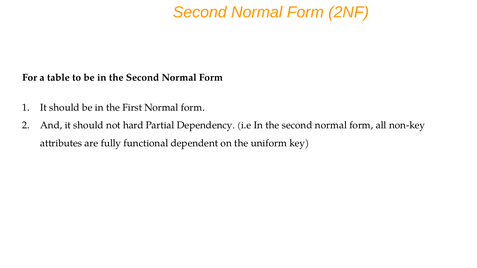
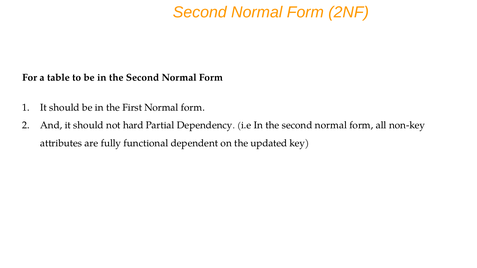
uniform: uniform -> updated (269, 143)
